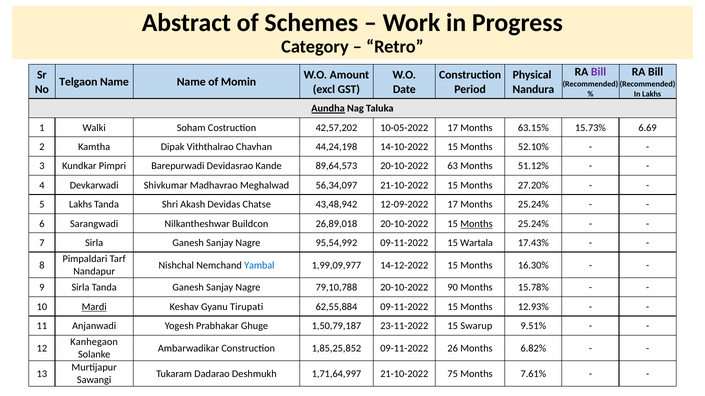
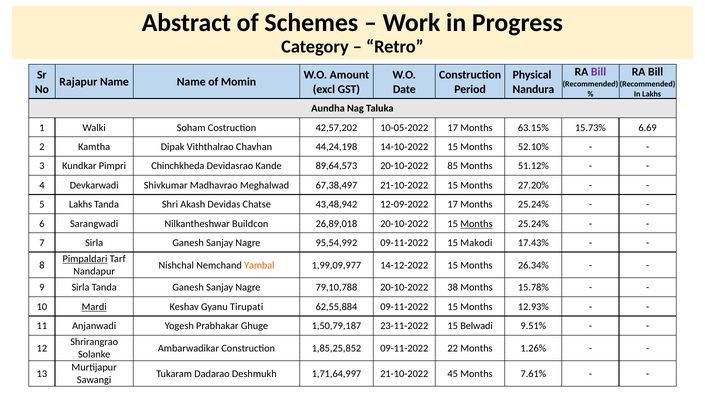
Telgaon: Telgaon -> Rajapur (78, 82)
Aundha underline: present -> none (328, 109)
Barepurwadi: Barepurwadi -> Chinchkheda (178, 166)
63: 63 -> 85 (453, 166)
56,34,097: 56,34,097 -> 67,38,497 (336, 186)
Wartala: Wartala -> Makodi (476, 243)
Pimpaldari underline: none -> present (85, 259)
Yambal colour: blue -> orange (259, 266)
16.30%: 16.30% -> 26.34% (533, 266)
90: 90 -> 38 (453, 288)
Swarup: Swarup -> Belwadi (477, 326)
Kanhegaon: Kanhegaon -> Shrirangrao (94, 343)
26: 26 -> 22 (453, 349)
6.82%: 6.82% -> 1.26% (533, 349)
75: 75 -> 45 (453, 374)
